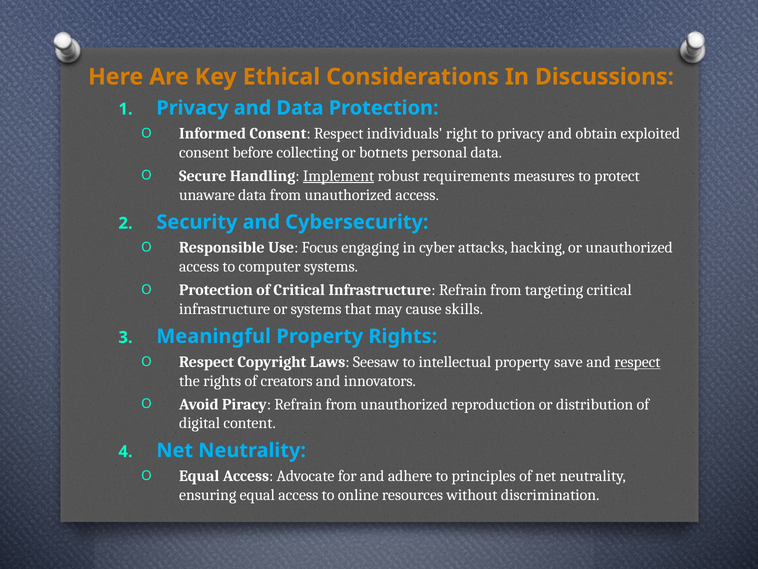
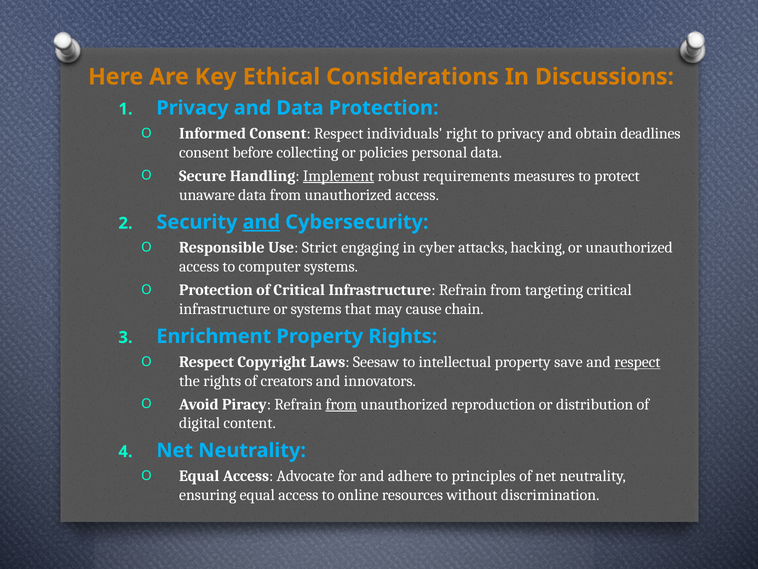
exploited: exploited -> deadlines (650, 133)
botnets: botnets -> policies (384, 152)
and underline: none -> present (261, 222)
Focus: Focus -> Strict (320, 248)
skills: skills -> chain (464, 309)
Meaningful: Meaningful -> Enrichment (214, 336)
from underline: none -> present (341, 404)
